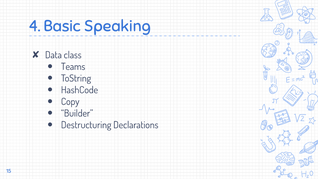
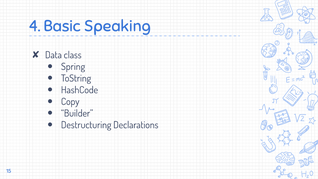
Teams: Teams -> Spring (73, 67)
